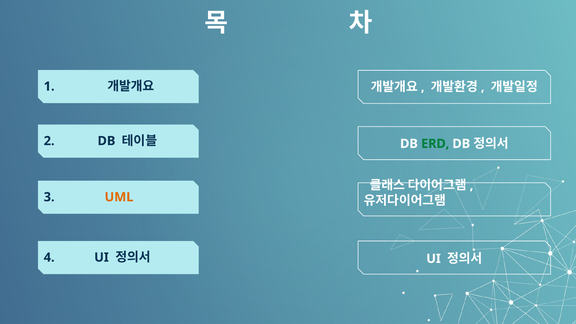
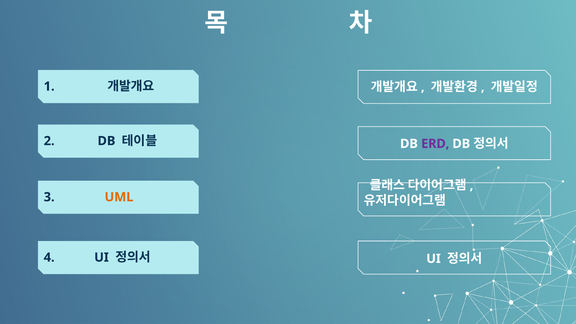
ERD colour: green -> purple (435, 144)
